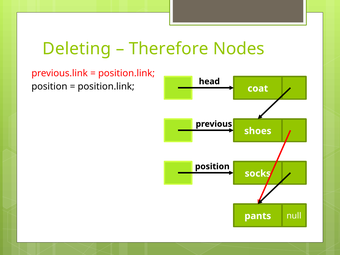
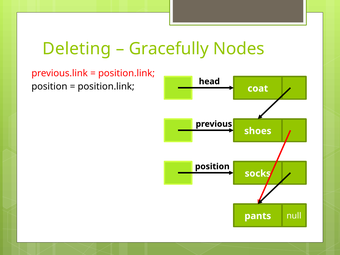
Therefore: Therefore -> Gracefully (169, 49)
